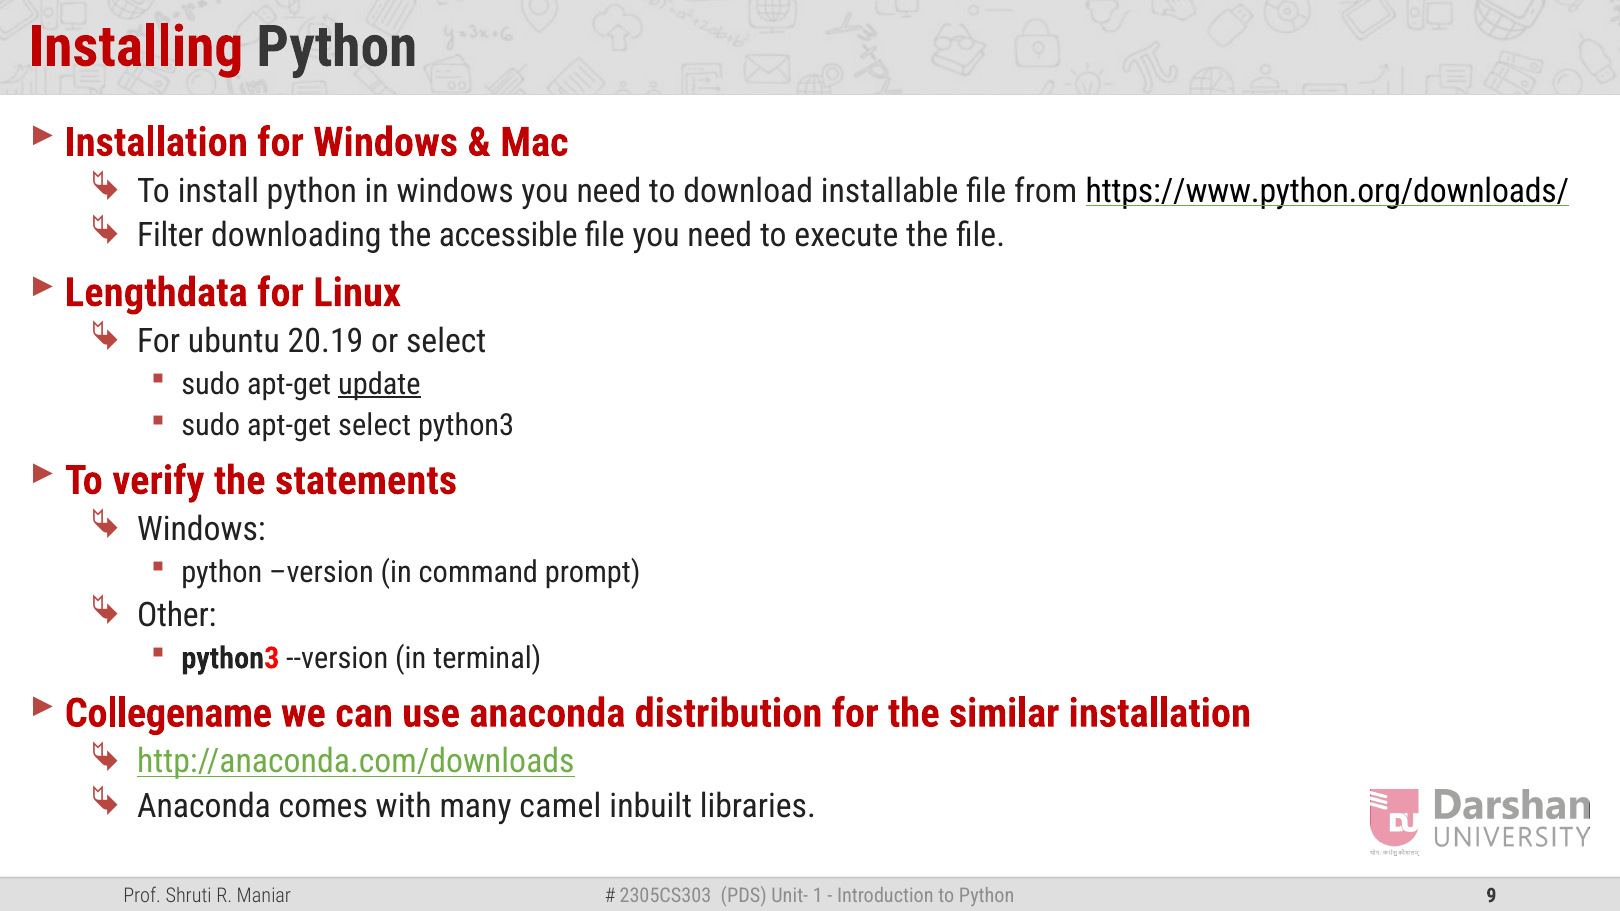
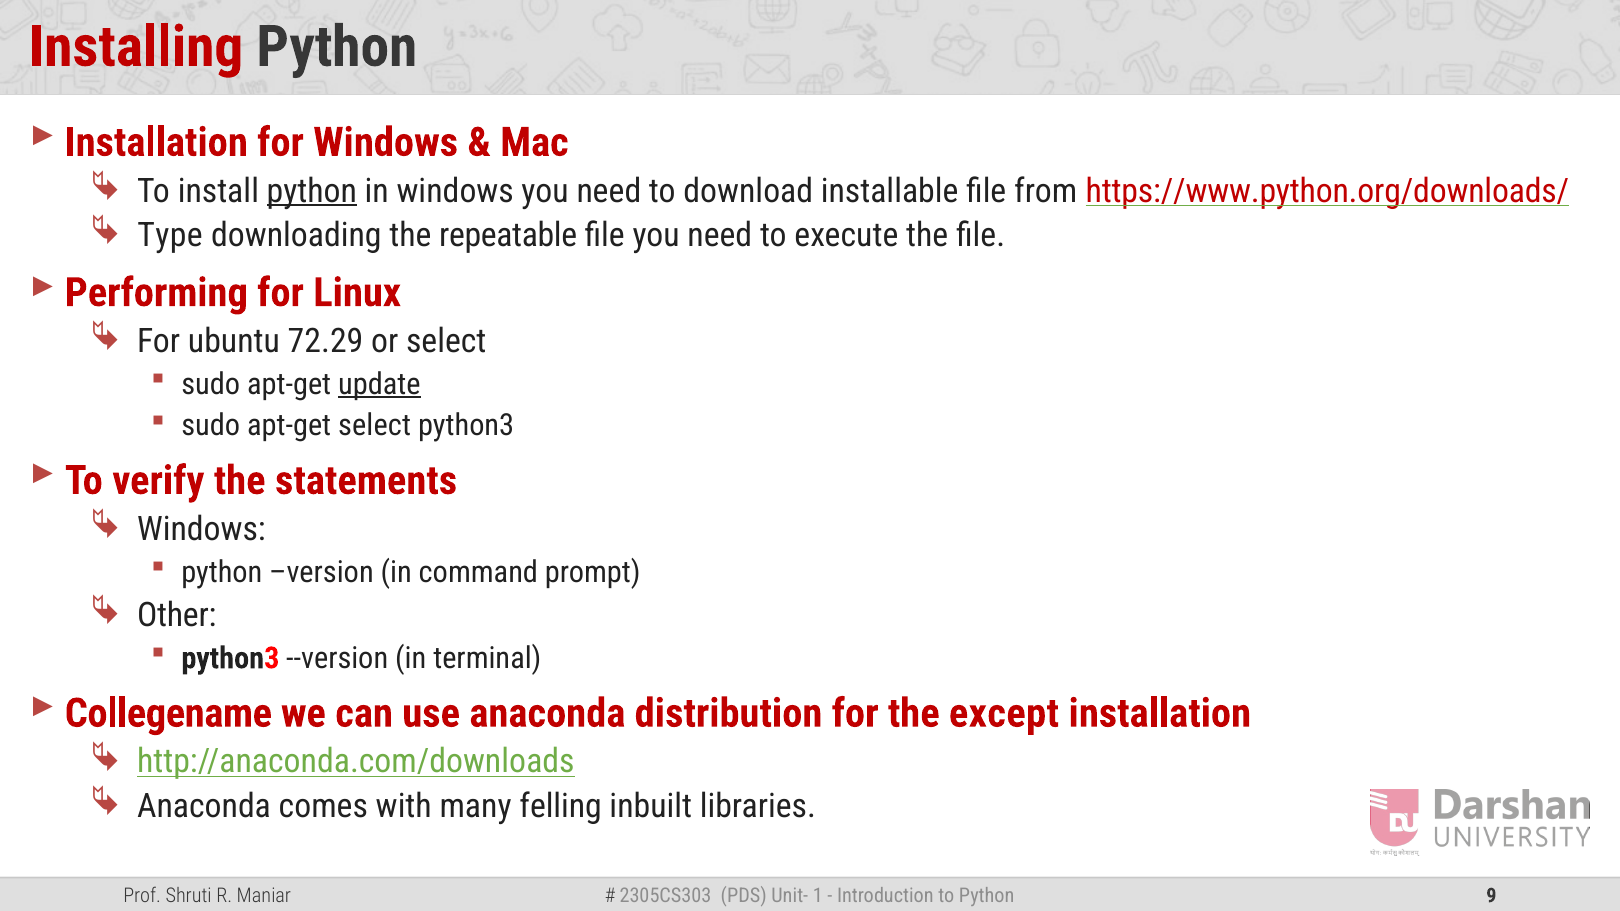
python underline: none -> present (312, 191)
https://www.python.org/downloads/ colour: black -> red (1327, 191)
Filter: Filter -> Type (170, 236)
accessible: accessible -> repeatable (508, 236)
Lengthdata: Lengthdata -> Performing (156, 293)
20.19: 20.19 -> 72.29 (326, 341)
similar: similar -> except (1004, 714)
camel: camel -> felling (561, 807)
